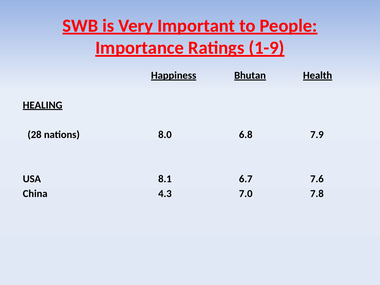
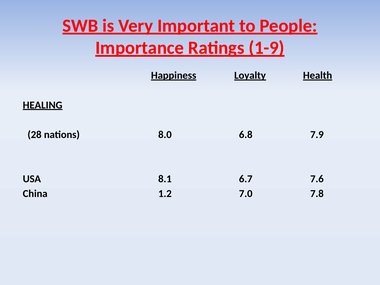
Bhutan: Bhutan -> Loyalty (250, 75)
4.3: 4.3 -> 1.2 (165, 194)
